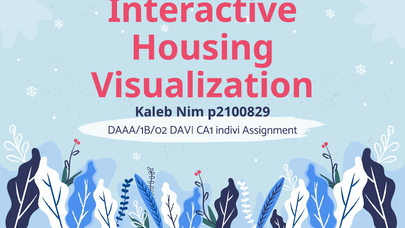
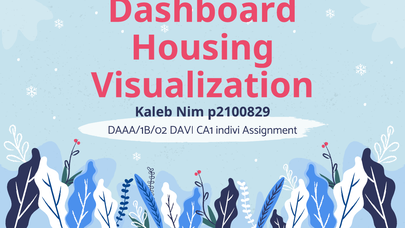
Interactive: Interactive -> Dashboard (202, 10)
